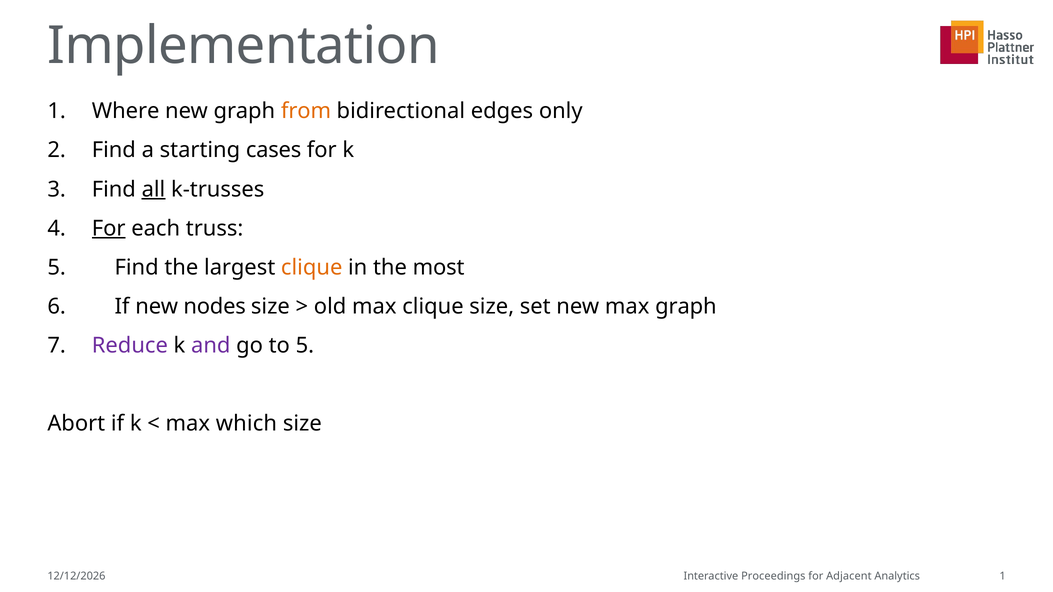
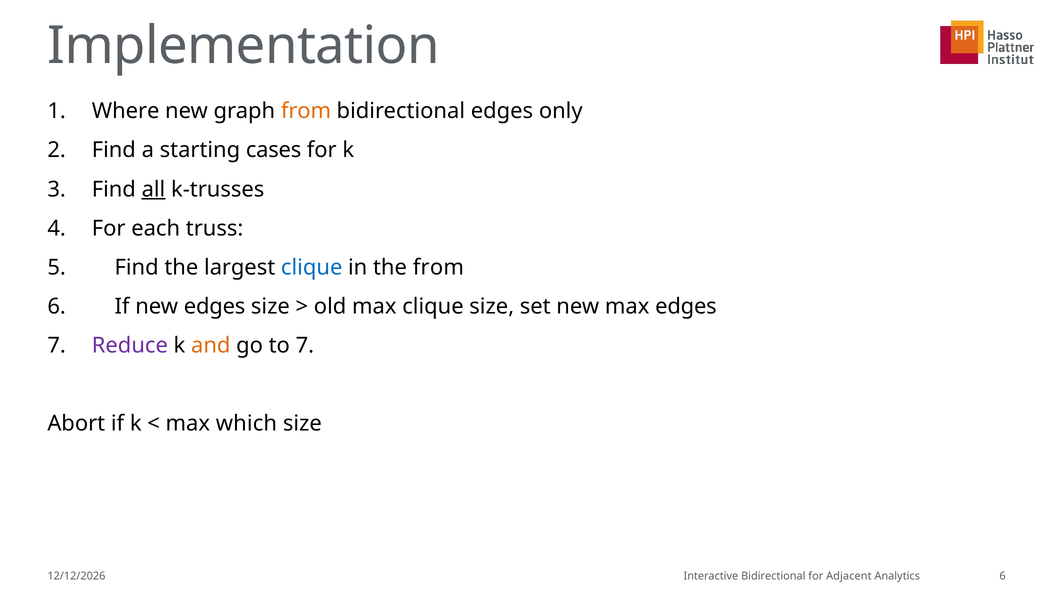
For underline: present -> none (109, 228)
clique colour: orange -> blue (312, 267)
the most: most -> from (438, 267)
new nodes: nodes -> edges (215, 307)
max graph: graph -> edges (686, 307)
and colour: purple -> orange (211, 346)
to 5: 5 -> 7 (305, 346)
Interactive Proceedings: Proceedings -> Bidirectional (773, 577)
Analytics 1: 1 -> 6 (1003, 577)
